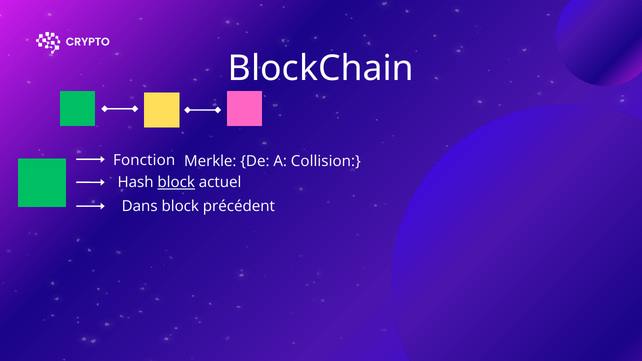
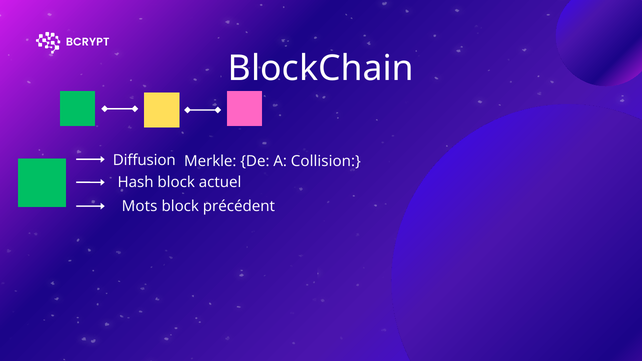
CRYPTO: CRYPTO -> BCRYPT (88, 42)
Fonction: Fonction -> Diffusion (144, 160)
block underline: present -> none (176, 182)
Dans: Dans -> Mots (140, 206)
